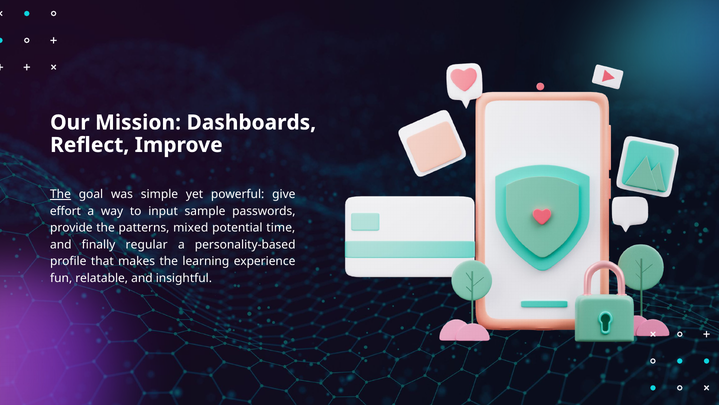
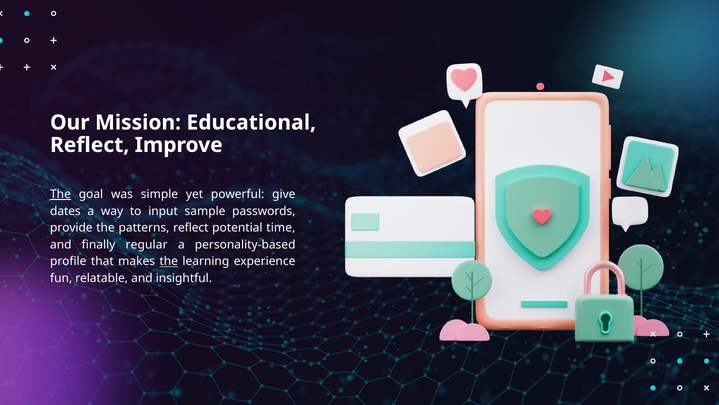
Dashboards: Dashboards -> Educational (251, 122)
effort: effort -> dates (65, 211)
patterns mixed: mixed -> reflect (191, 228)
the underline: none -> present (169, 261)
